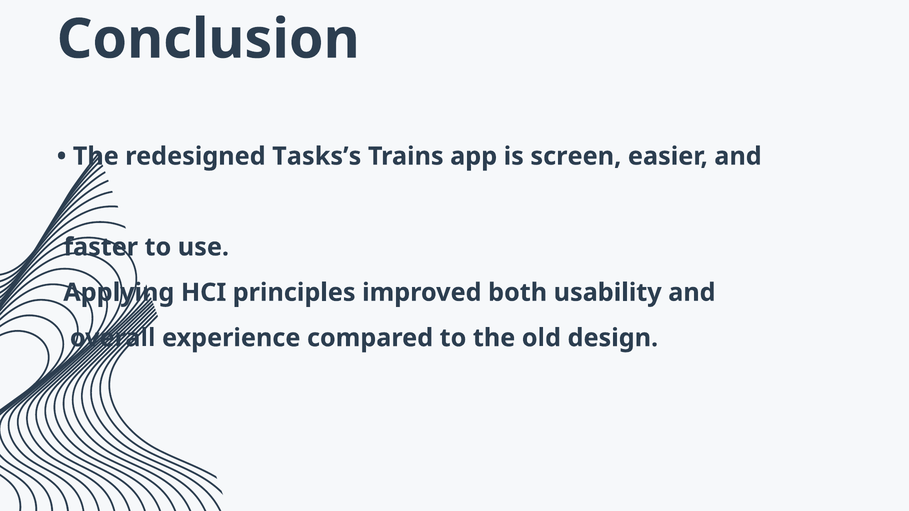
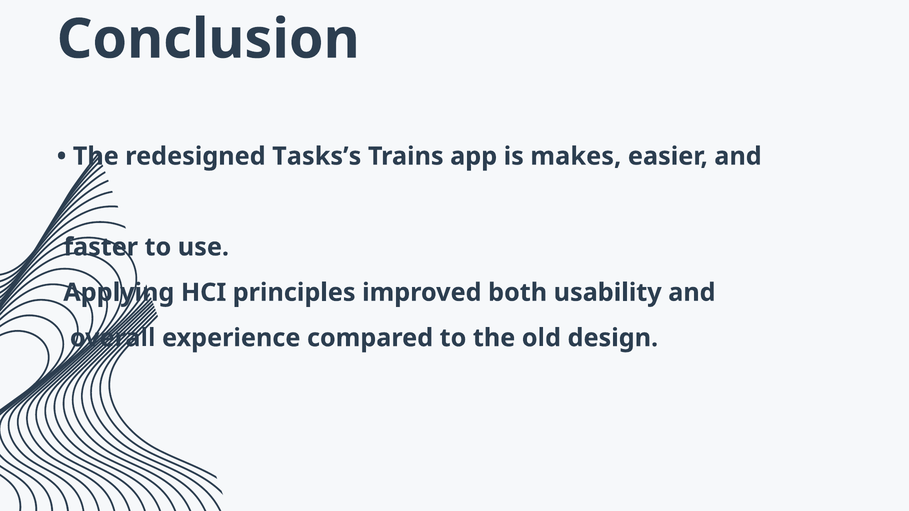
screen: screen -> makes (576, 156)
